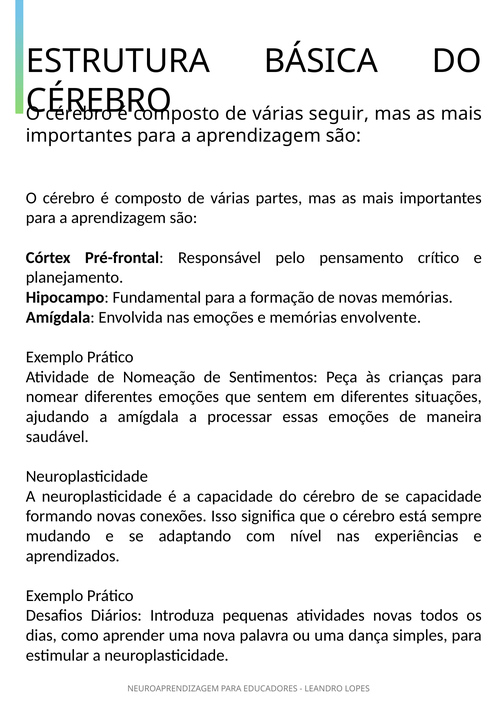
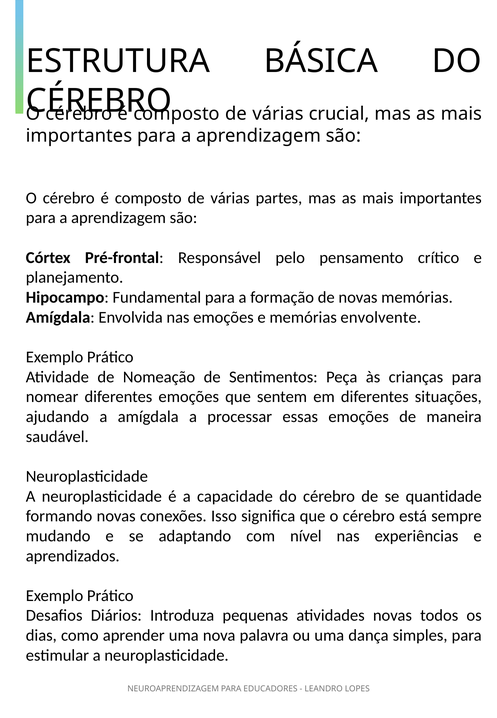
seguir: seguir -> crucial (339, 114)
se capacidade: capacidade -> quantidade (444, 496)
